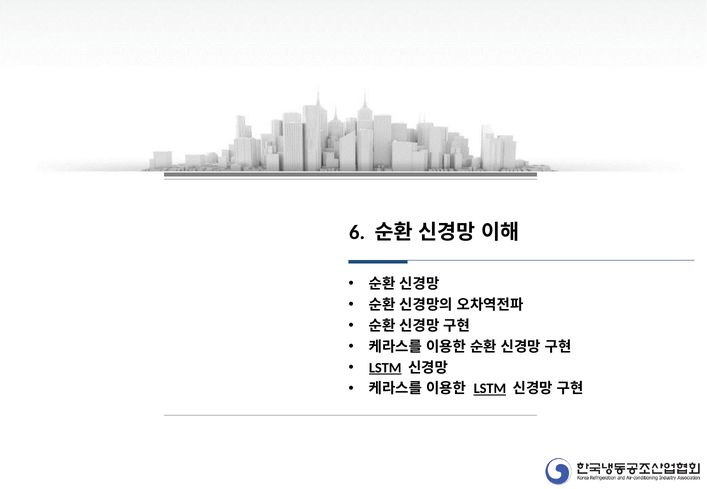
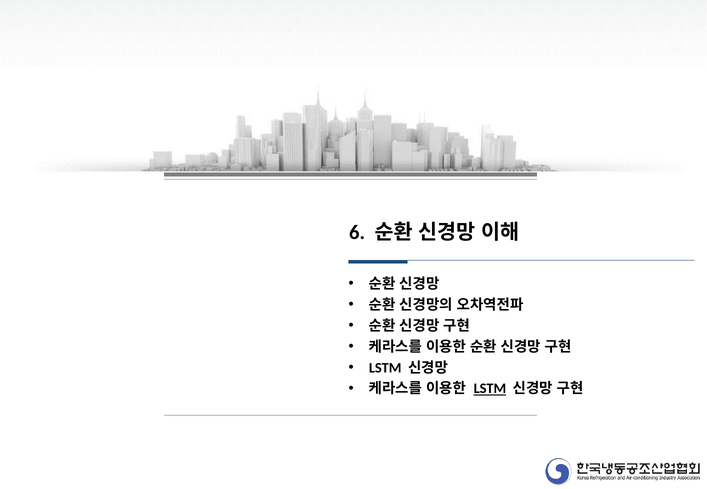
LSTM underline: present -> none (385, 368)
